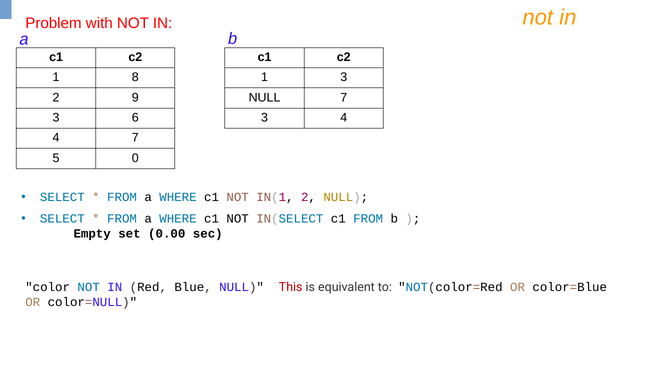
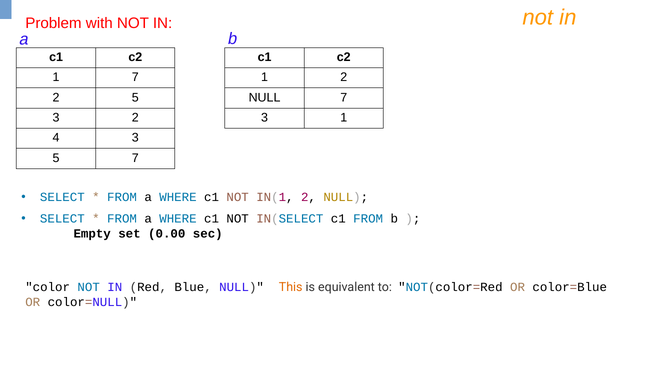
1 8: 8 -> 7 (135, 77)
1 3: 3 -> 2 (344, 77)
2 9: 9 -> 5 (135, 98)
3 6: 6 -> 2 (135, 118)
3 4: 4 -> 1 (344, 118)
4 7: 7 -> 3 (135, 138)
5 0: 0 -> 7 (135, 158)
This colour: red -> orange (291, 287)
